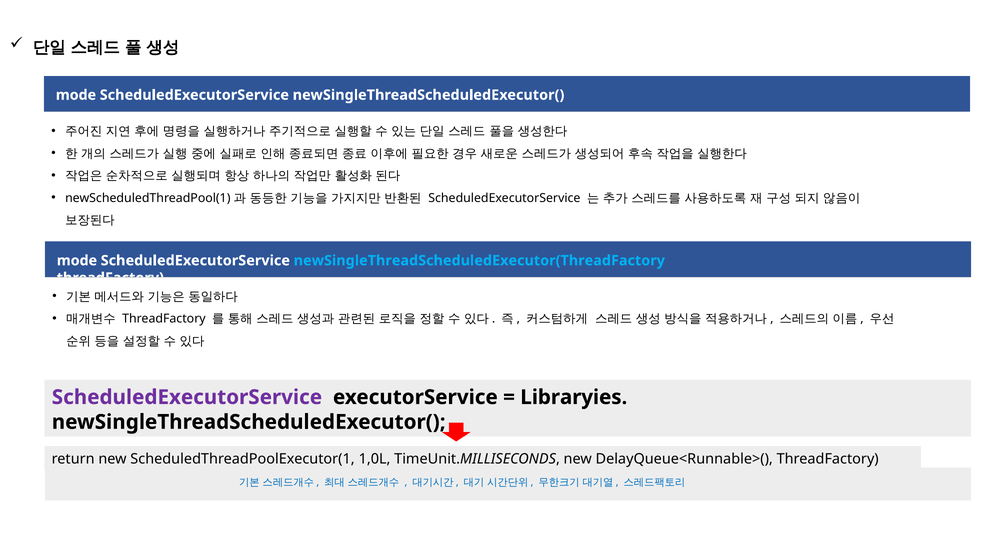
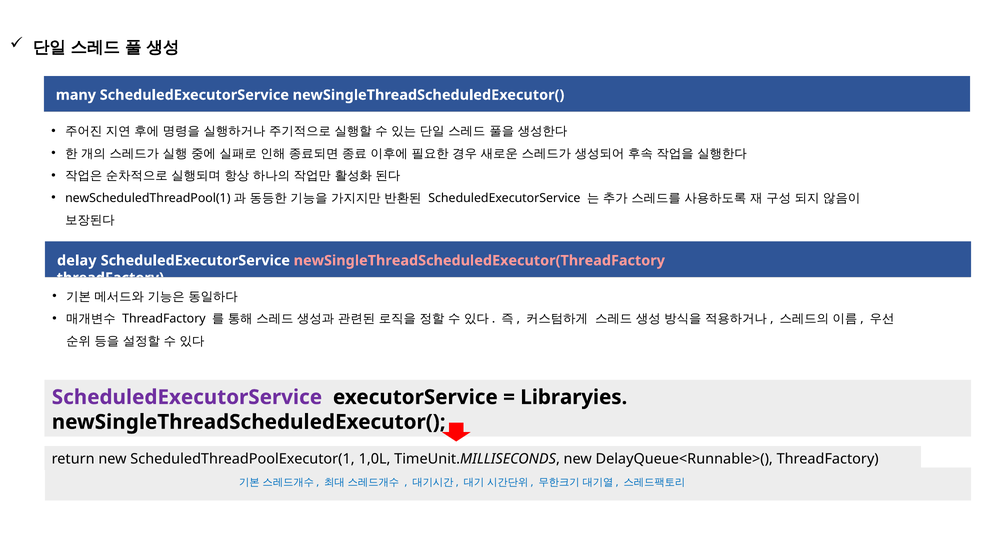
mode: mode -> many (76, 95)
mode: mode -> delay (77, 261)
newSingleThreadScheduledExecutor(ThreadFactory colour: light blue -> pink (479, 261)
